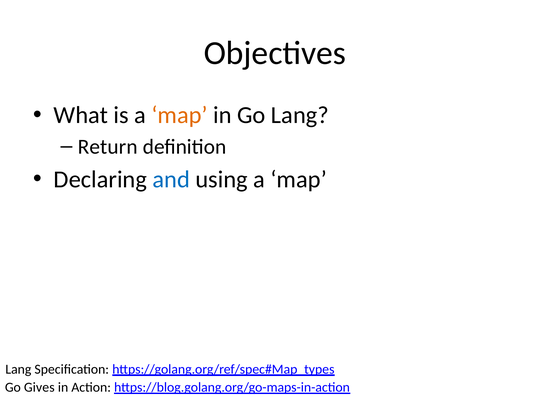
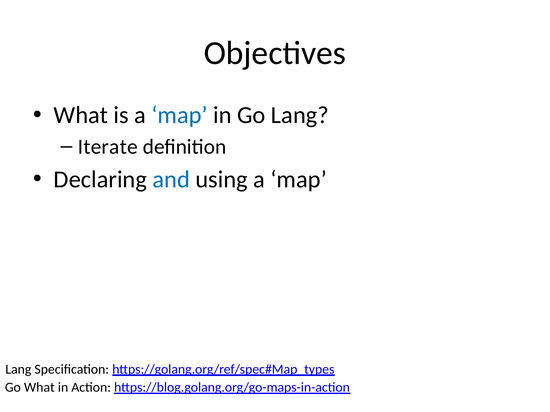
map colour: orange -> blue (180, 115)
Return: Return -> Iterate (108, 147)
Go Gives: Gives -> What (39, 388)
